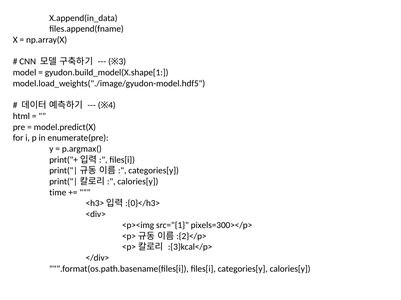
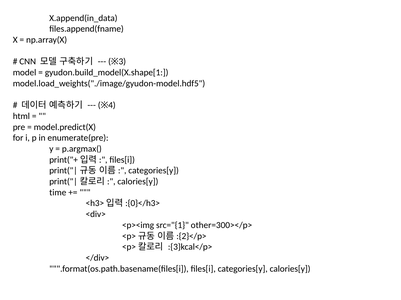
pixels=300></p>: pixels=300></p> -> other=300></p> (221, 226)
